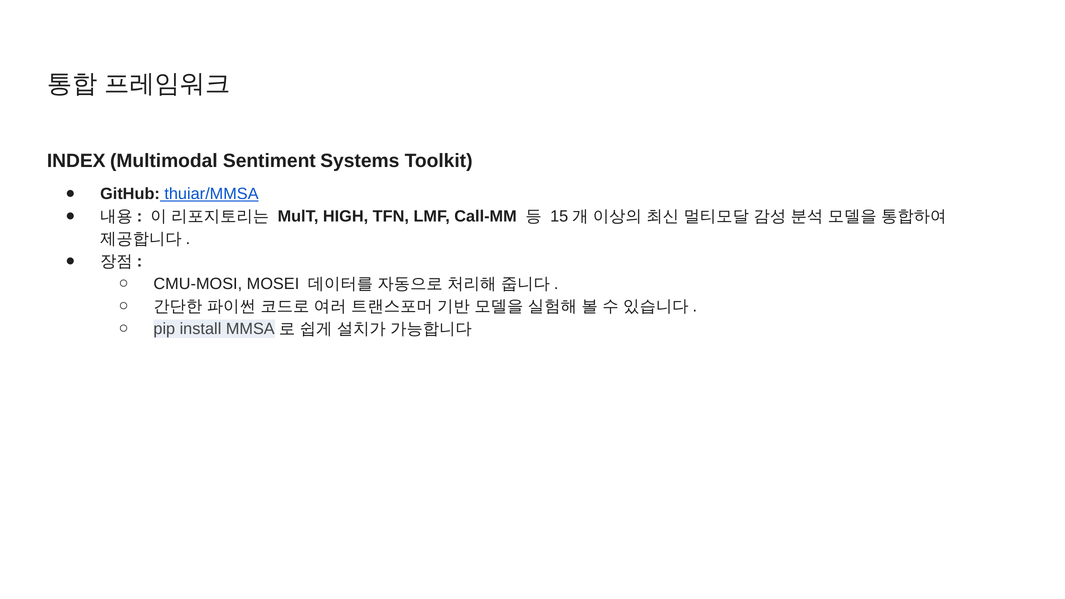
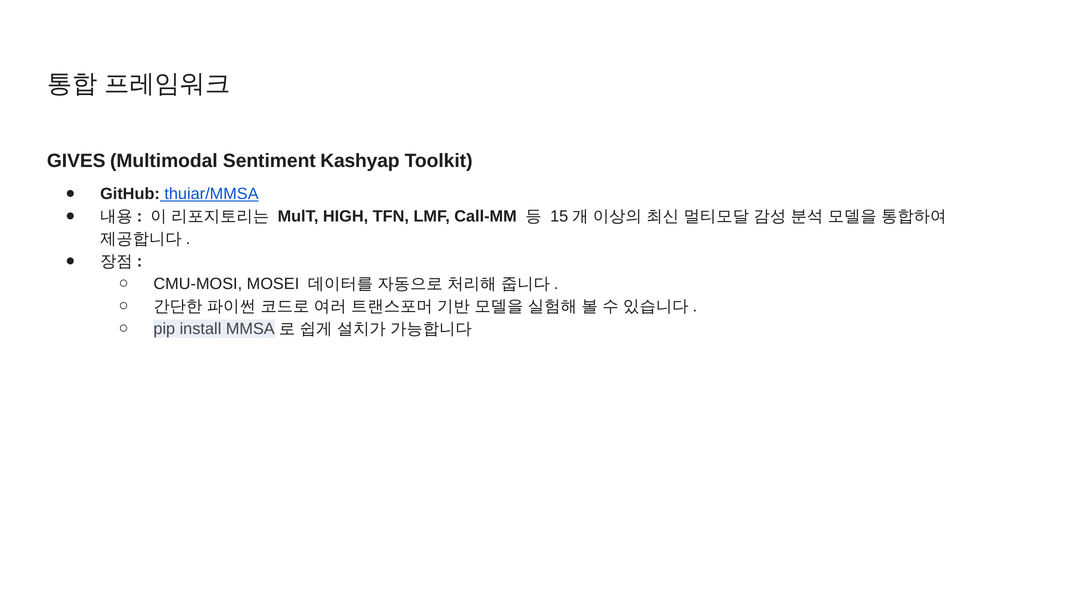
INDEX: INDEX -> GIVES (76, 161)
Systems: Systems -> Kashyap (360, 161)
